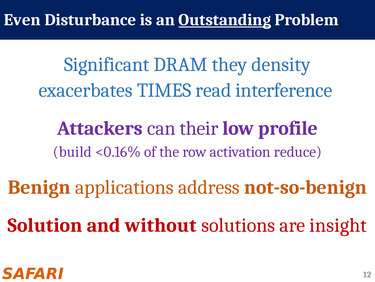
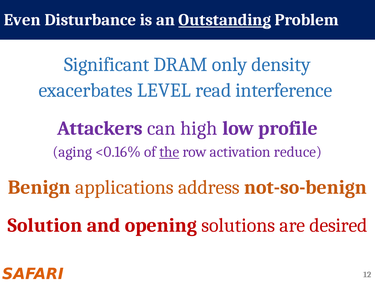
they: they -> only (229, 65)
TIMES: TIMES -> LEVEL (164, 90)
their: their -> high (199, 128)
build: build -> aging (72, 151)
the underline: none -> present (169, 151)
without: without -> opening (161, 225)
insight: insight -> desired (338, 225)
